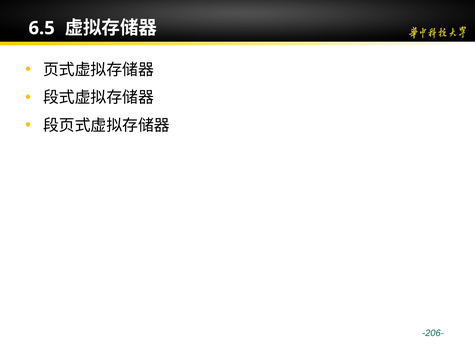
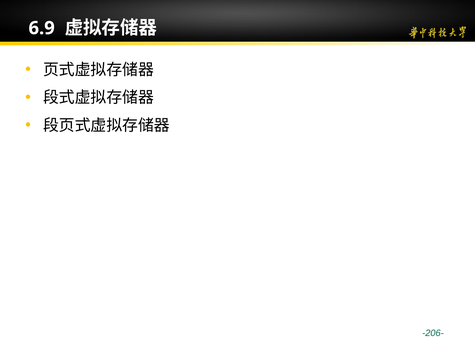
6.5: 6.5 -> 6.9 (42, 28)
